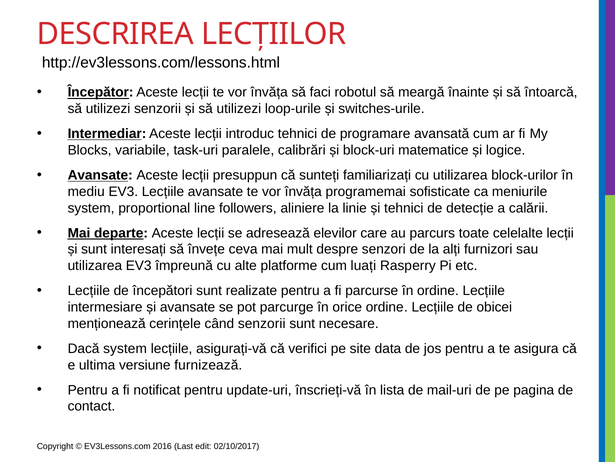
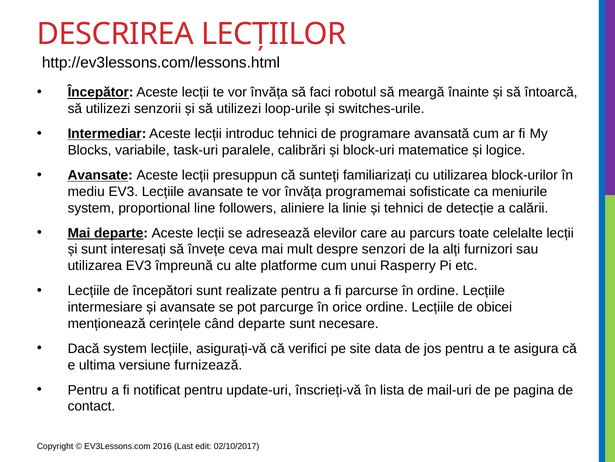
luați: luați -> unui (363, 265)
când senzorii: senzorii -> departe (262, 323)
